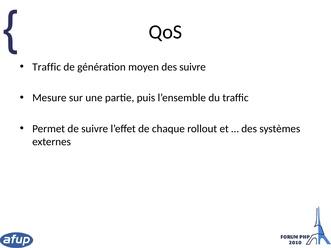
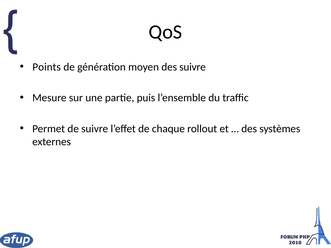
Traffic: Traffic -> Points (47, 67)
